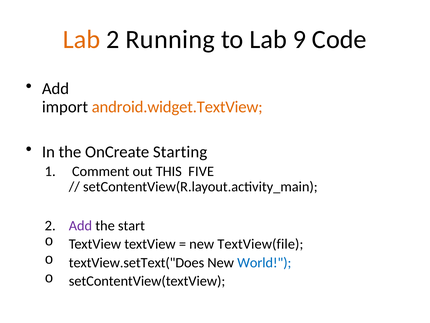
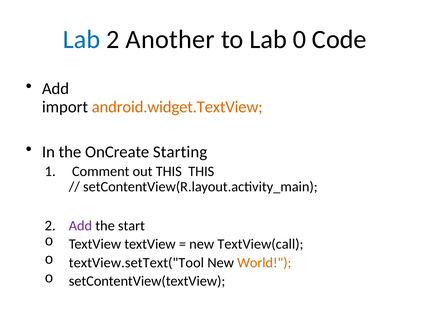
Lab colour: orange -> blue (82, 39)
Running: Running -> Another (170, 39)
9: 9 -> 0 (299, 39)
THIS FIVE: FIVE -> THIS (201, 171)
TextView(file: TextView(file -> TextView(call (260, 244)
textView.setText("Does: textView.setText("Does -> textView.setText("Tool (136, 262)
World colour: blue -> orange (264, 262)
